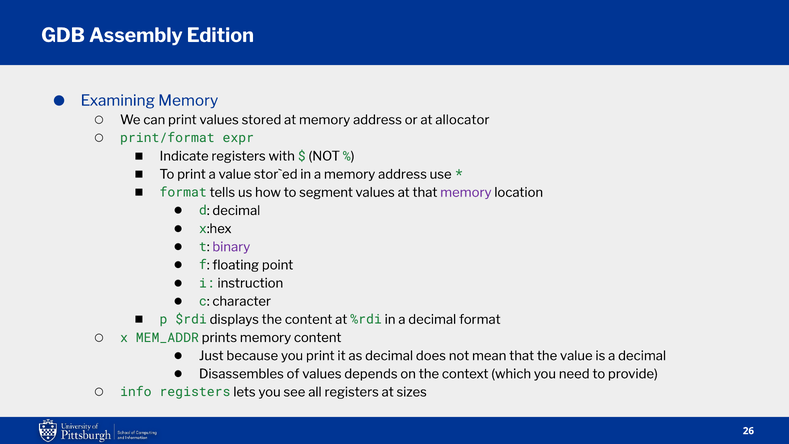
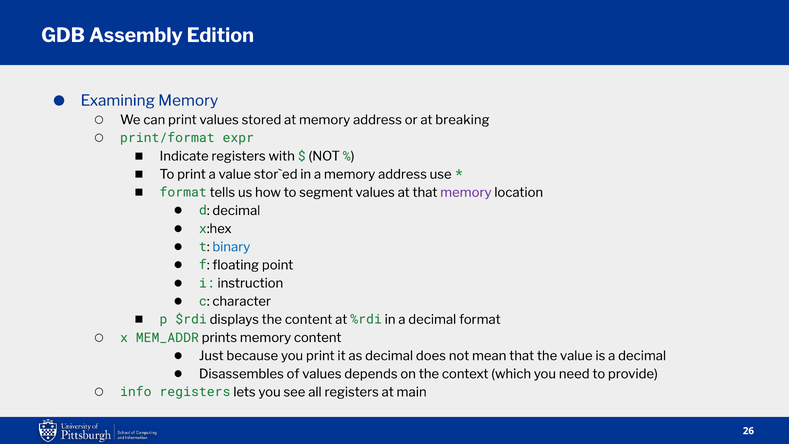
allocator: allocator -> breaking (462, 120)
binary colour: purple -> blue (231, 247)
sizes: sizes -> main (412, 392)
